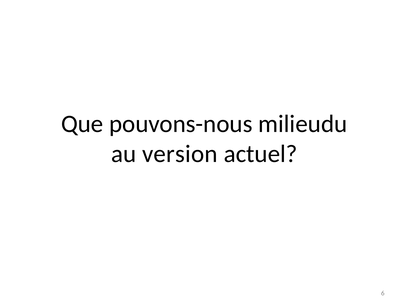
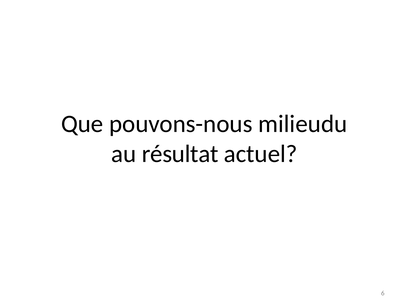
version: version -> résultat (180, 154)
